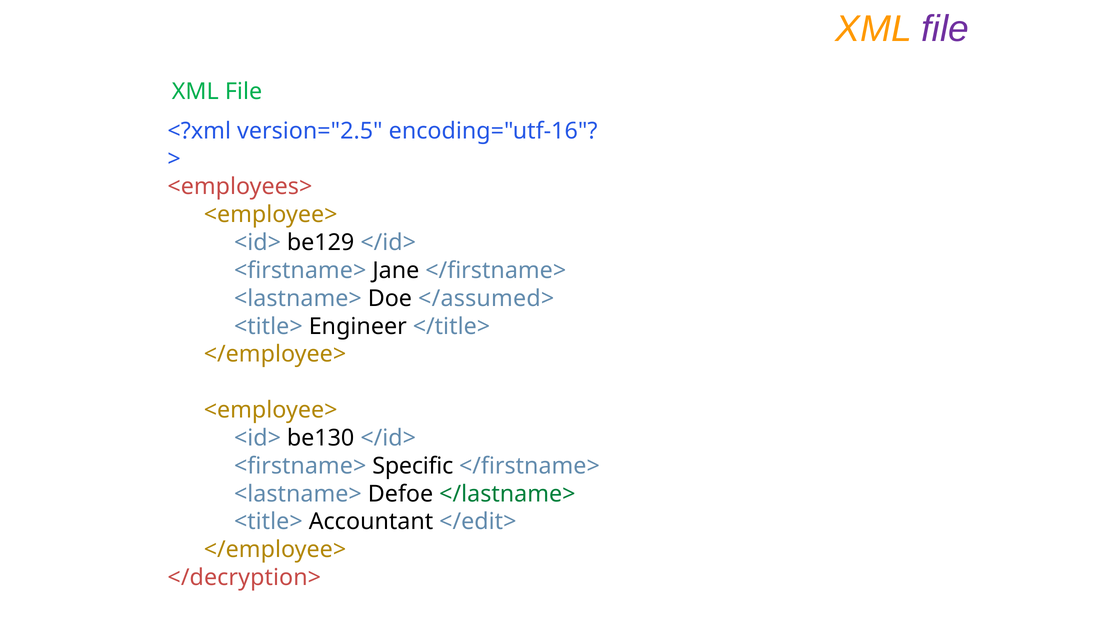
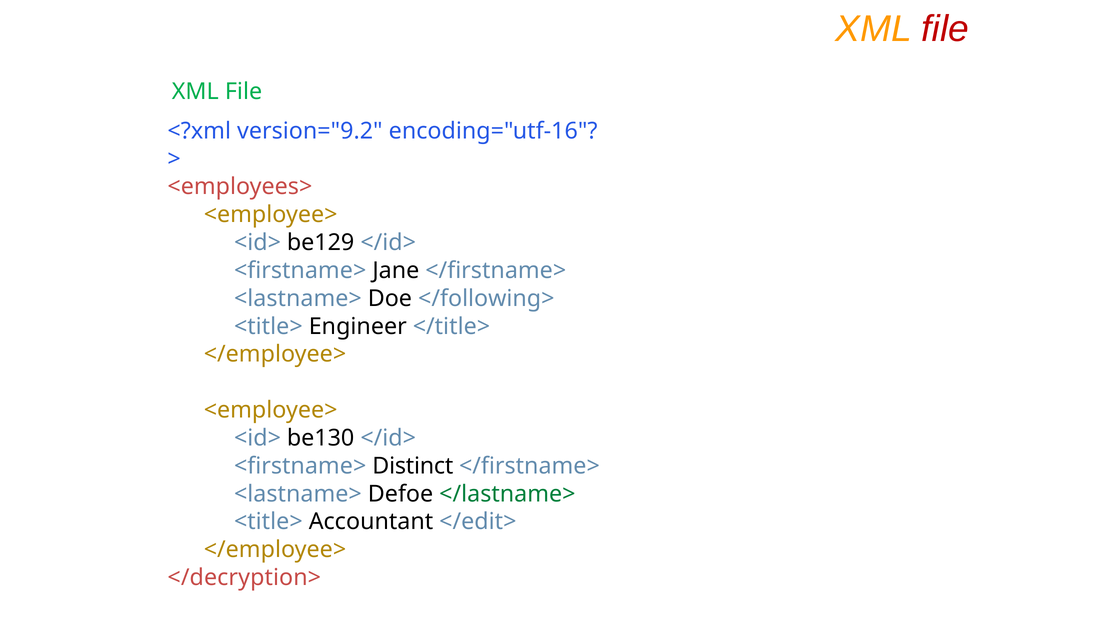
file colour: purple -> red (945, 29)
version="2.5: version="2.5 -> version="9.2 (310, 131)
</assumed>: </assumed> -> </following> (486, 299)
Specific: Specific -> Distinct (413, 466)
